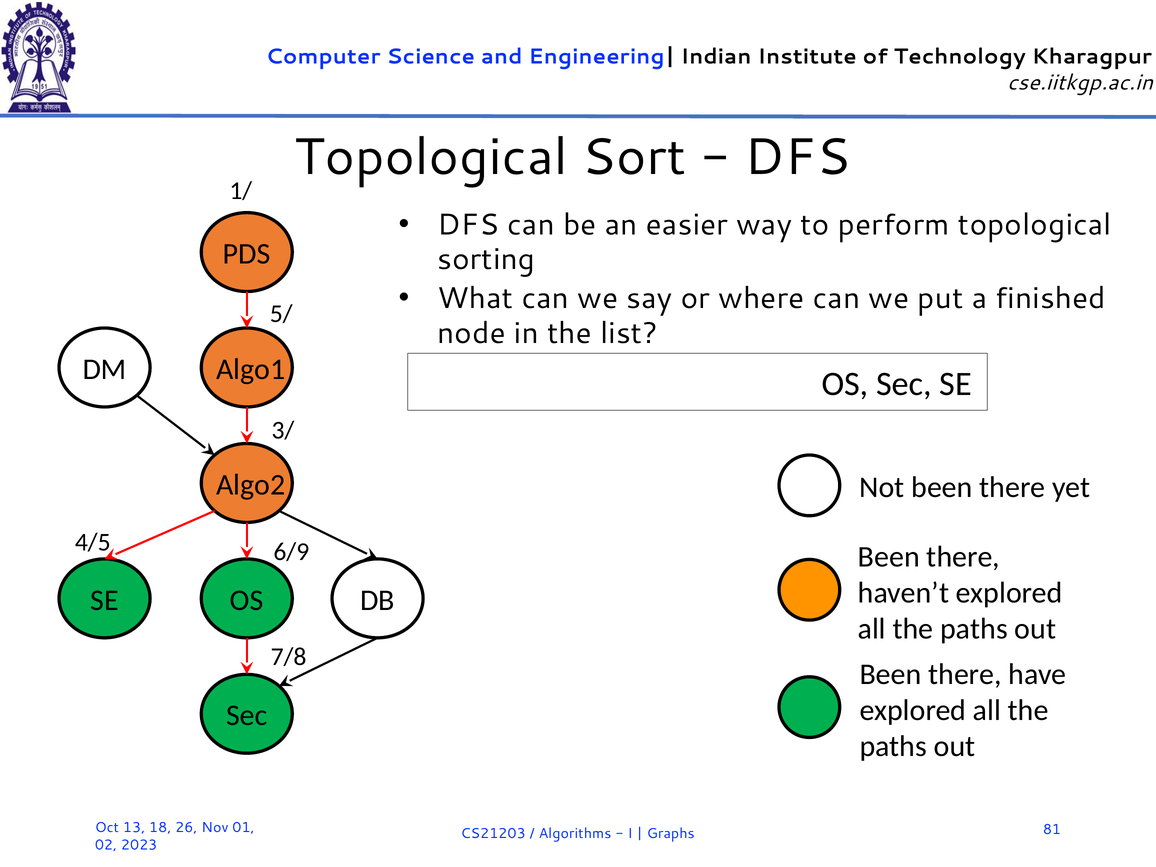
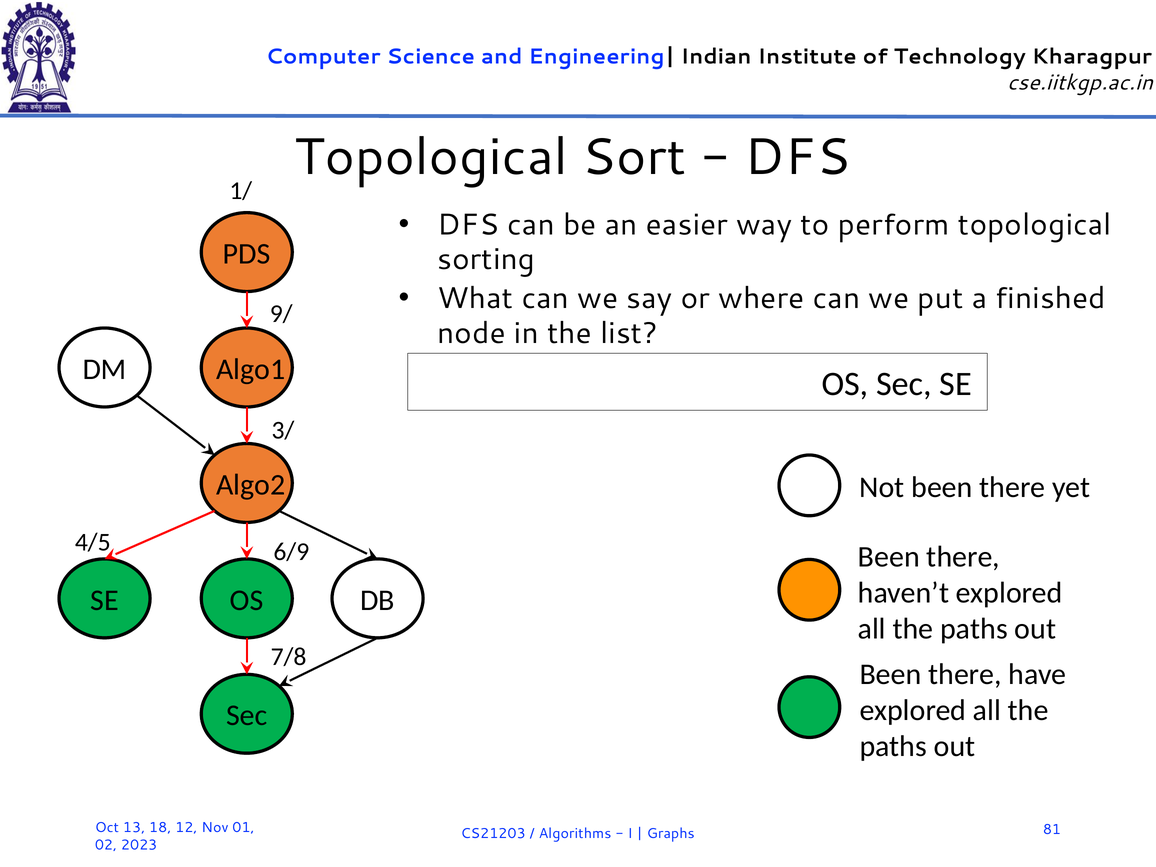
5/: 5/ -> 9/ (281, 314)
26: 26 -> 12 (186, 828)
